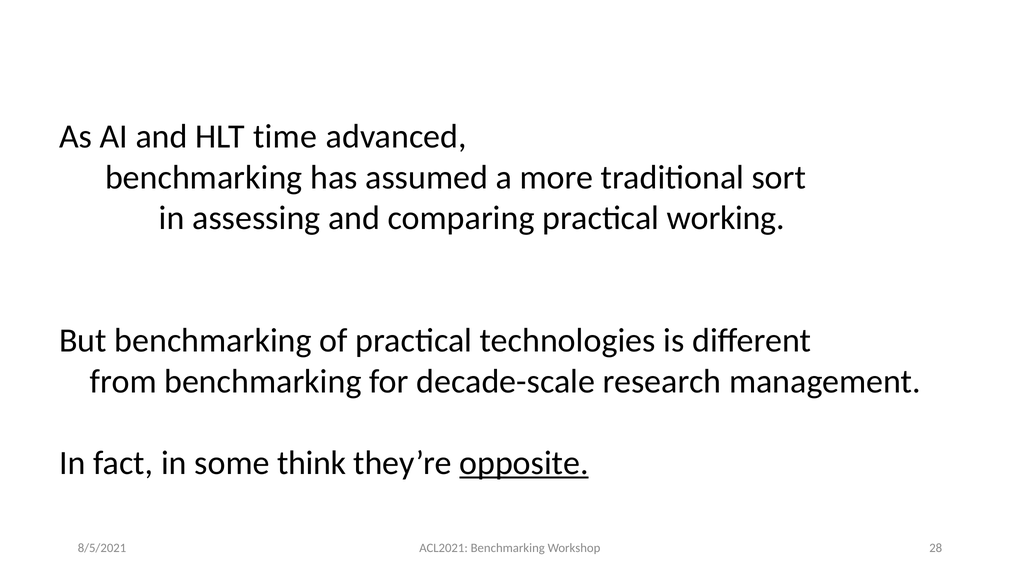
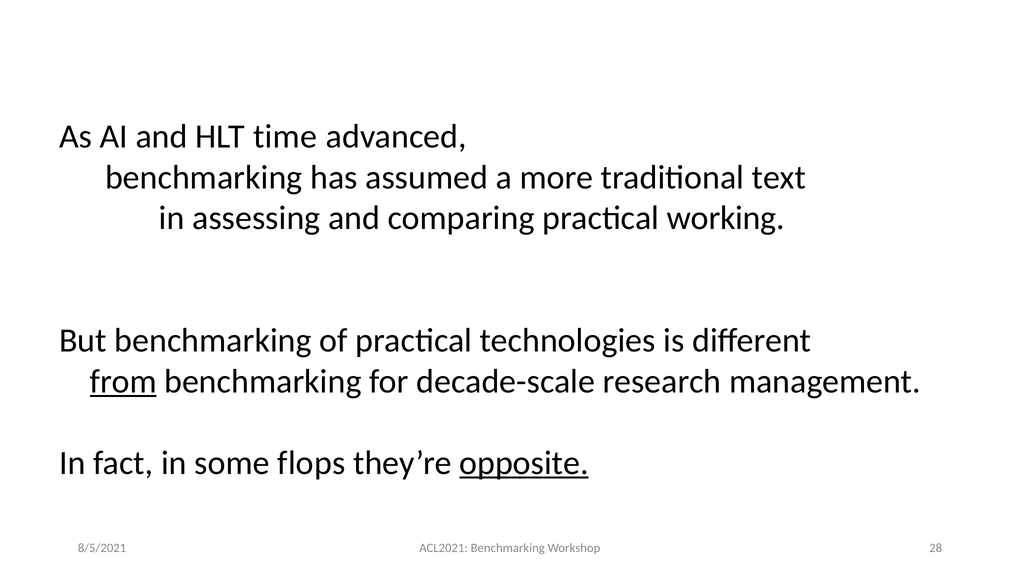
sort: sort -> text (779, 177)
from underline: none -> present (123, 381)
think: think -> flops (311, 463)
